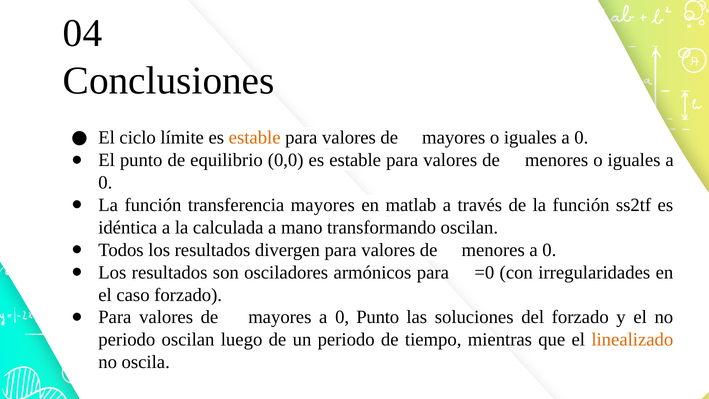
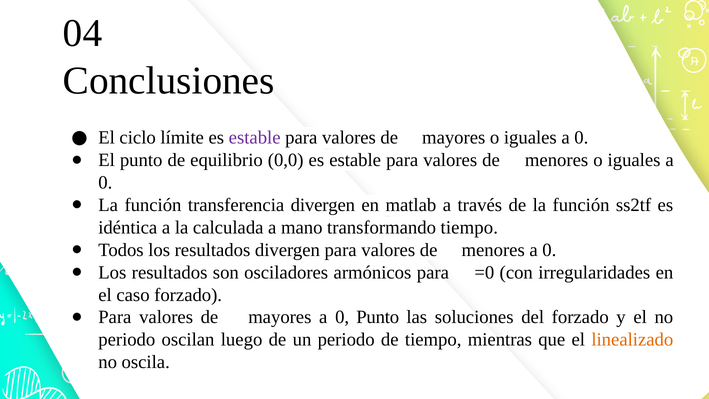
estable colour: orange -> purple (255, 138)
transferencia mayores: mayores -> divergen (323, 205)
transformando oscilan: oscilan -> tiempo (469, 227)
